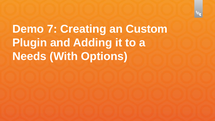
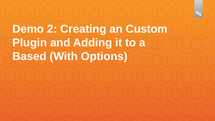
7: 7 -> 2 (52, 29)
Needs: Needs -> Based (29, 56)
